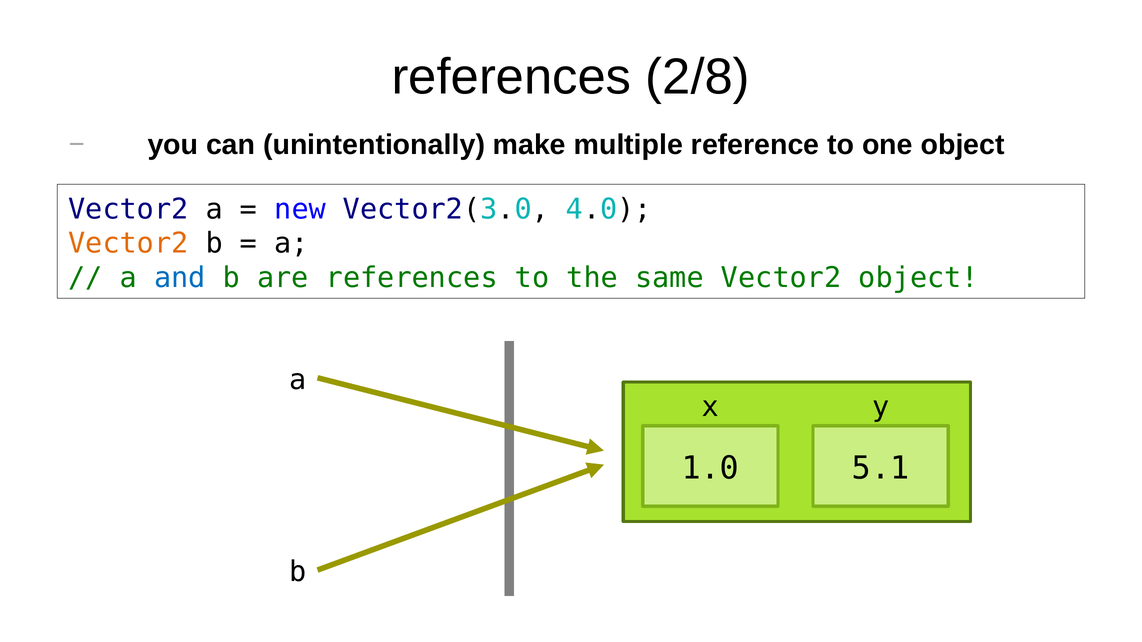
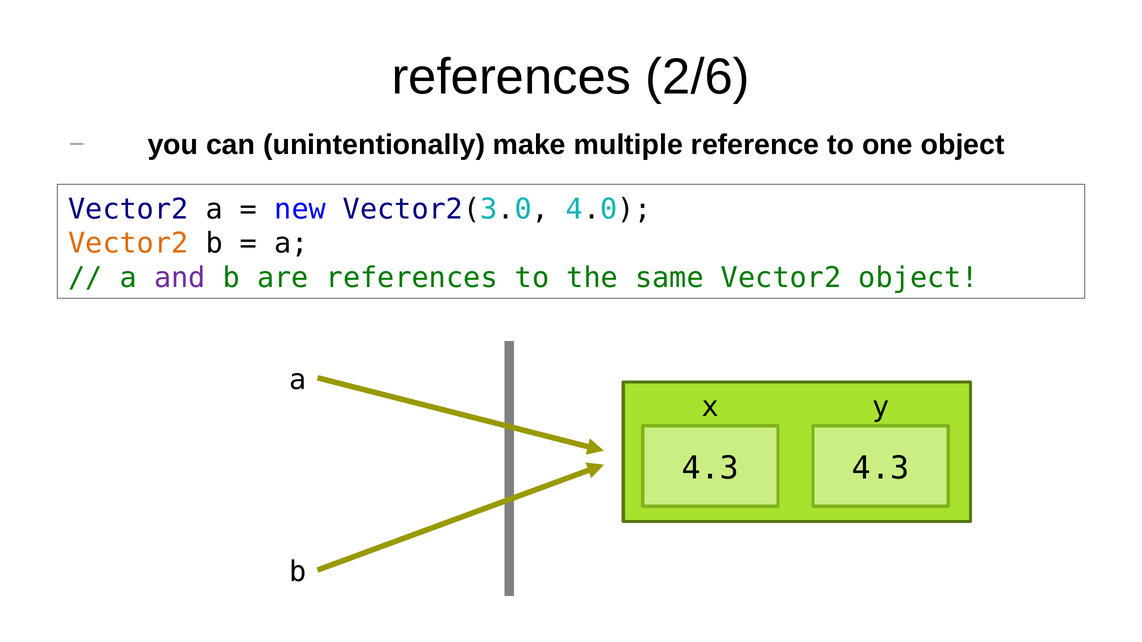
2/8: 2/8 -> 2/6 (698, 77)
and colour: blue -> purple (180, 278)
1.0: 1.0 -> 4.3 (710, 469)
5.1: 5.1 -> 4.3 (881, 469)
